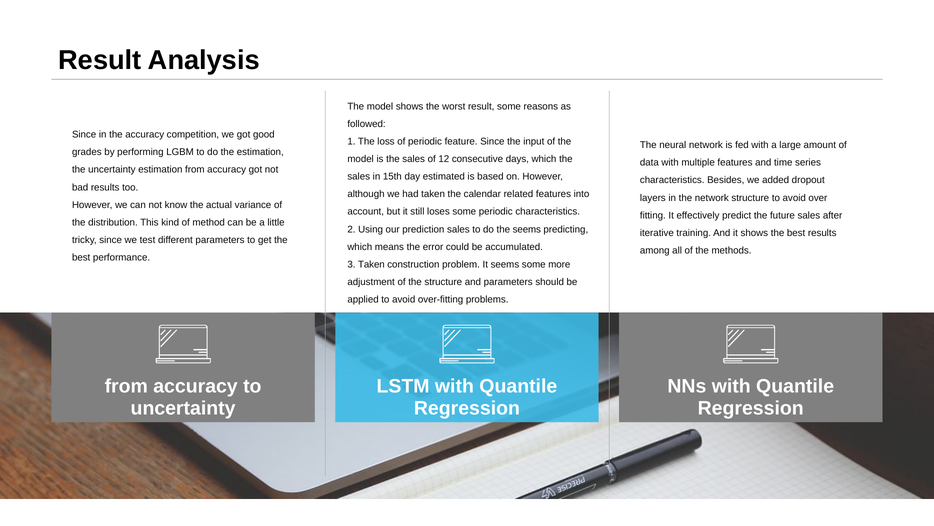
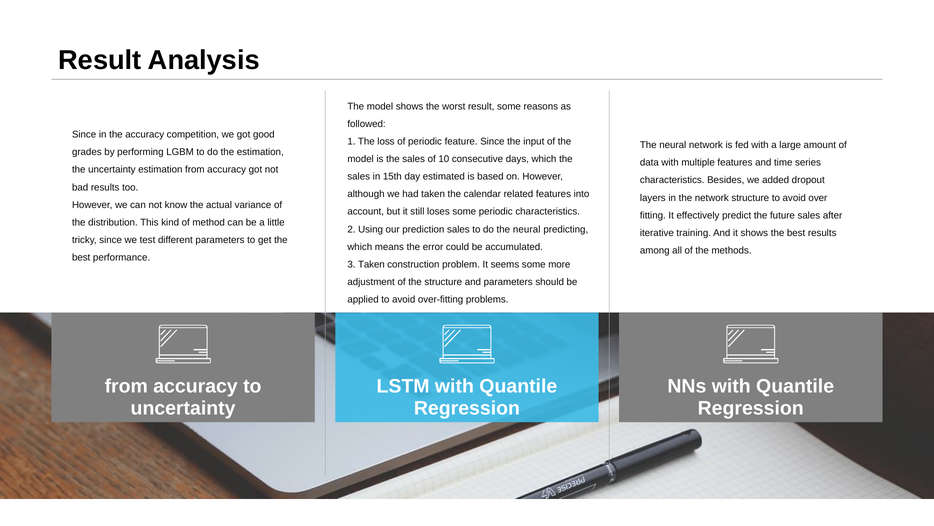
12: 12 -> 10 (444, 159)
do the seems: seems -> neural (527, 229)
